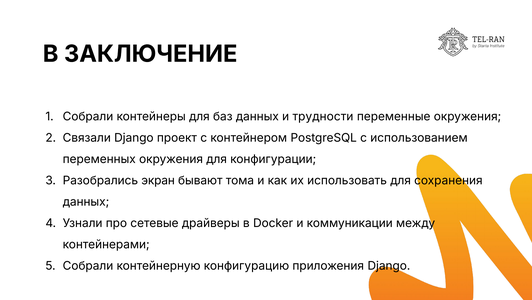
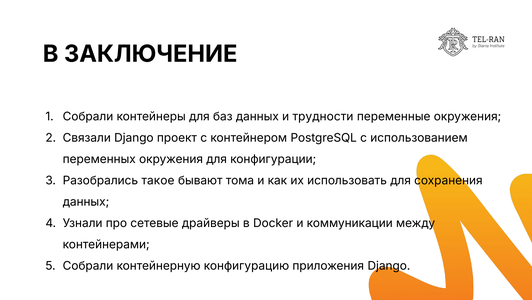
экран: экран -> такое (158, 180)
